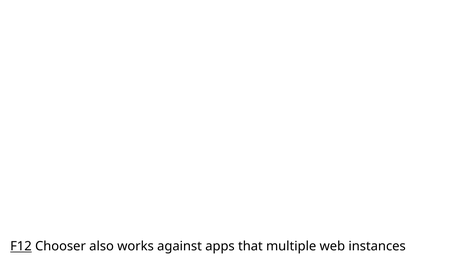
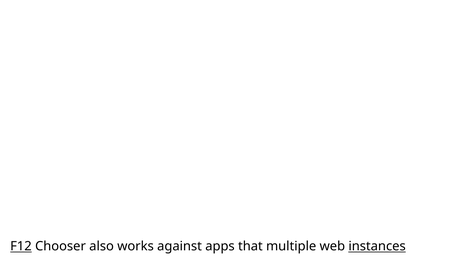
instances underline: none -> present (377, 247)
